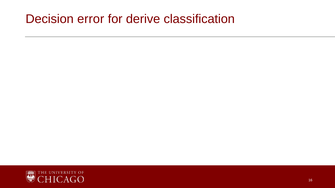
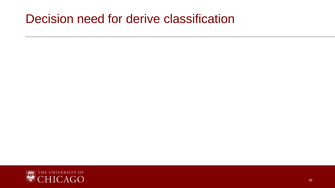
error: error -> need (91, 19)
